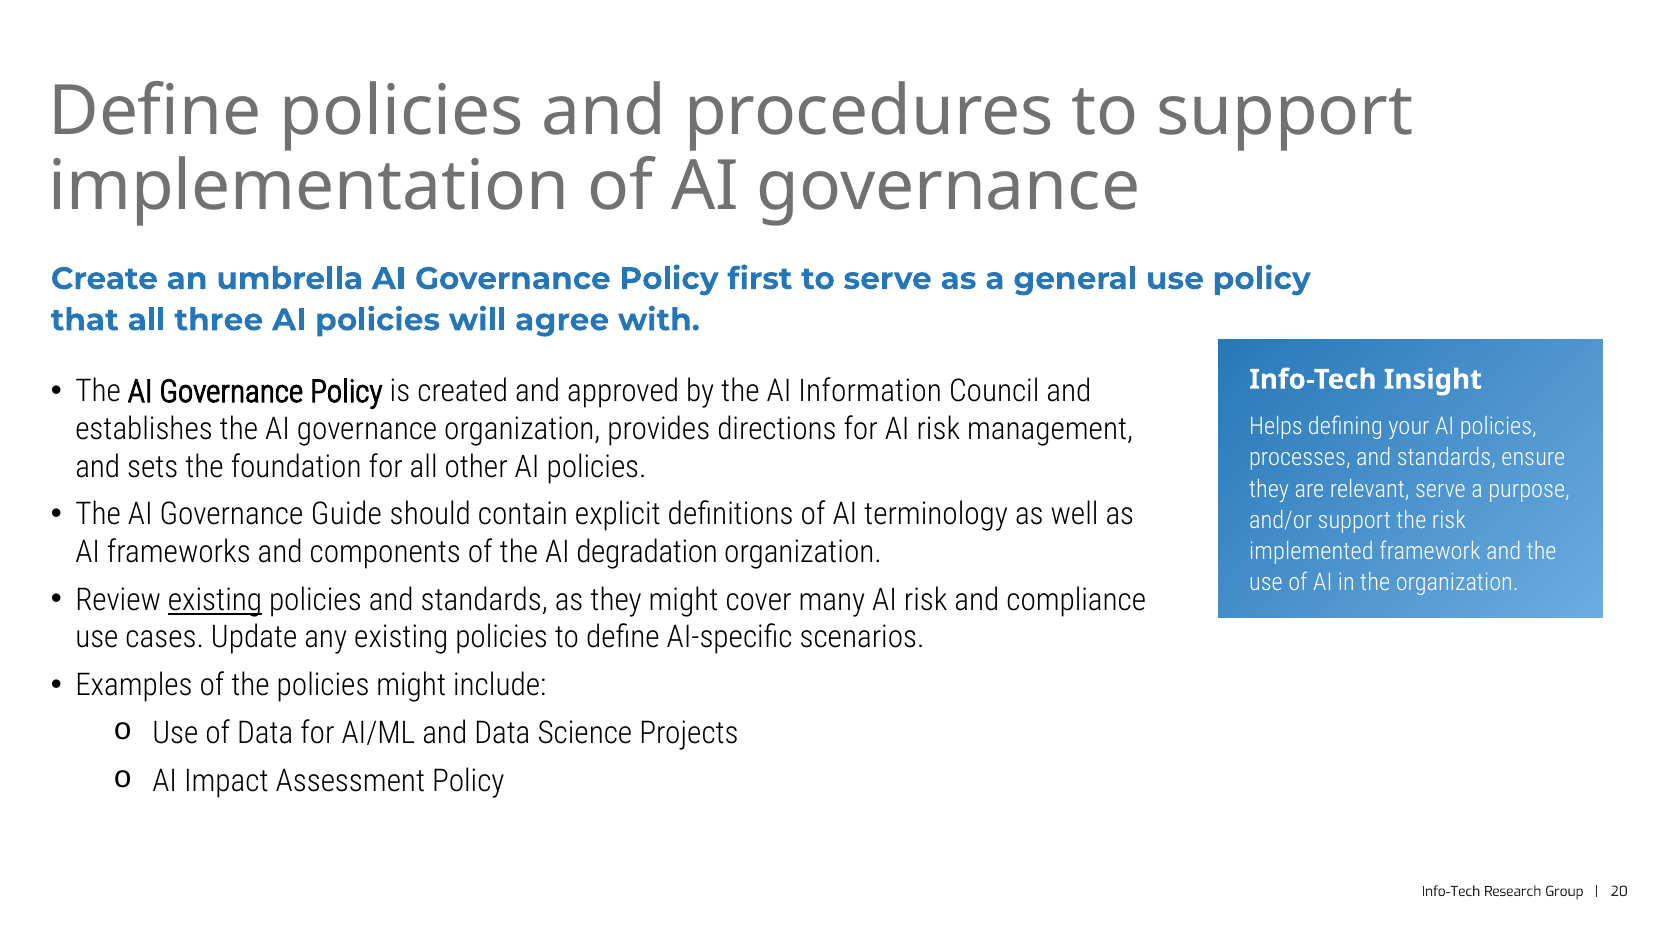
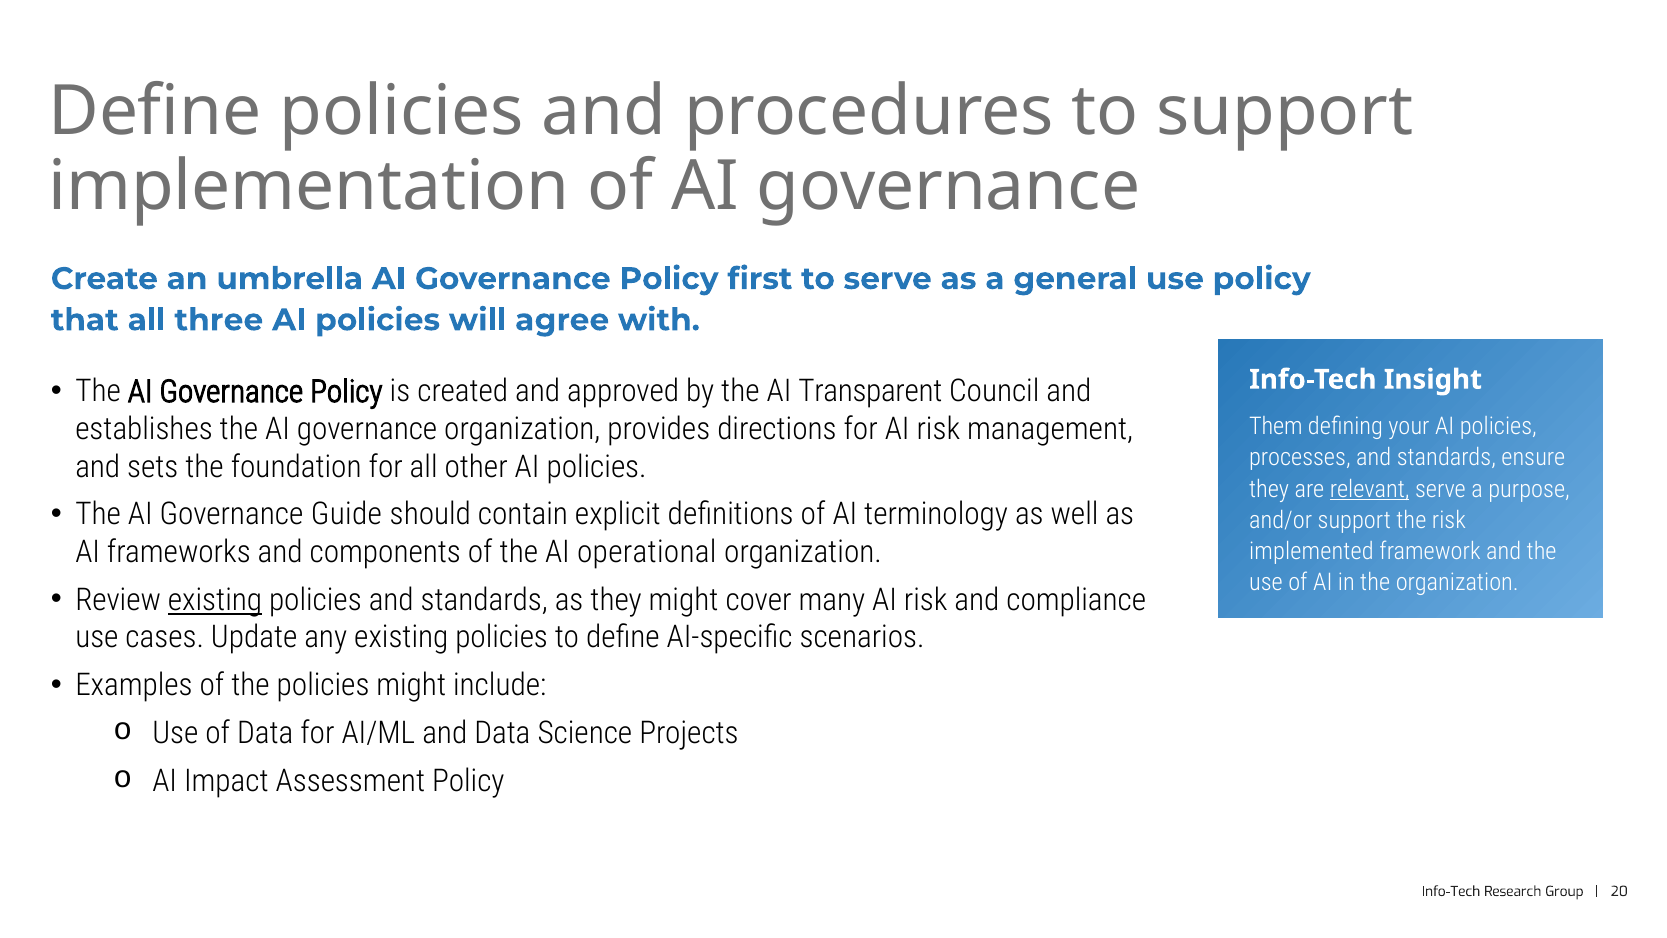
Information: Information -> Transparent (870, 392)
Helps: Helps -> Them (1276, 426)
relevant underline: none -> present (1370, 489)
degradation: degradation -> operational (647, 552)
